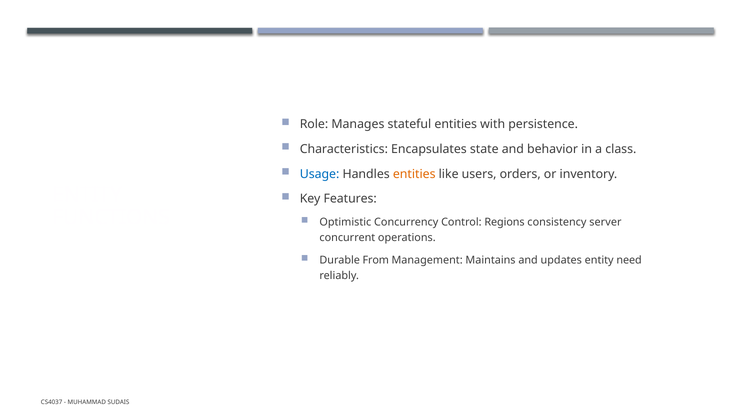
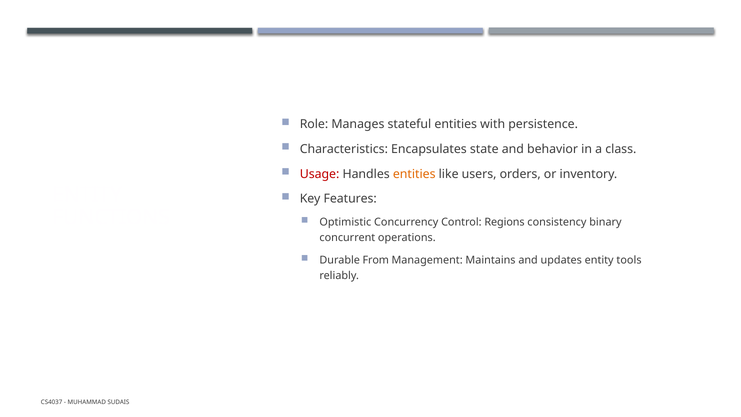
Usage colour: blue -> red (320, 174)
server: server -> binary (605, 222)
need: need -> tools (629, 260)
